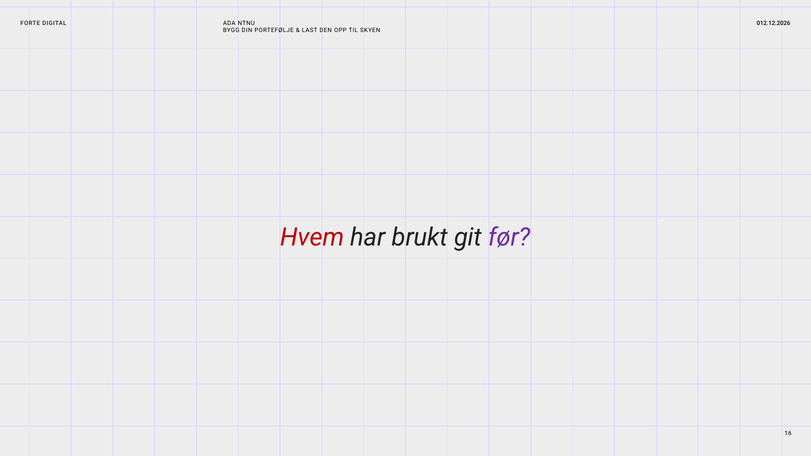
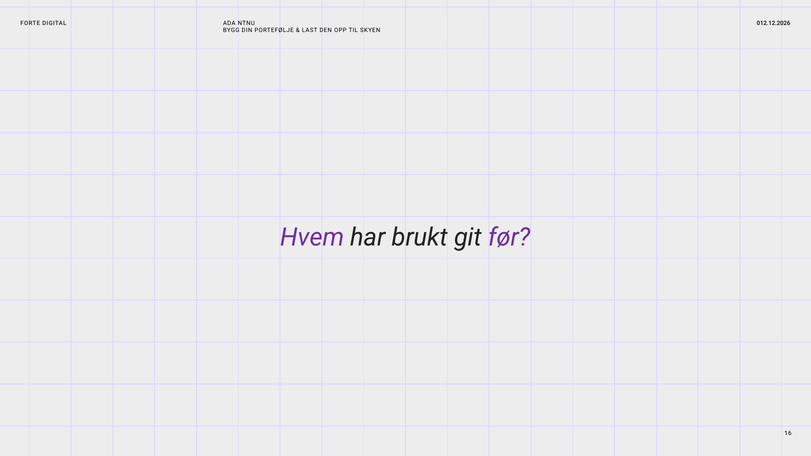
Hvem colour: red -> purple (312, 237)
